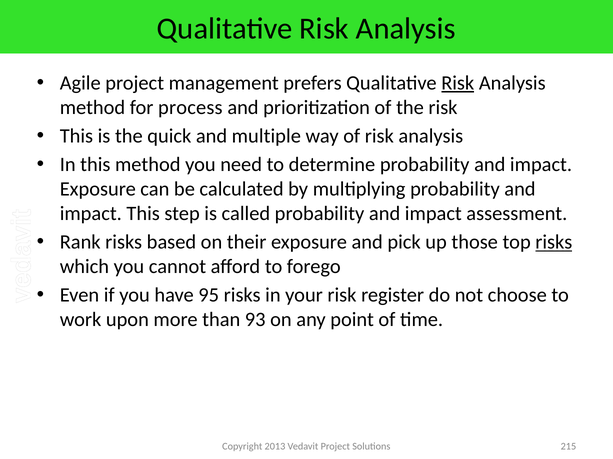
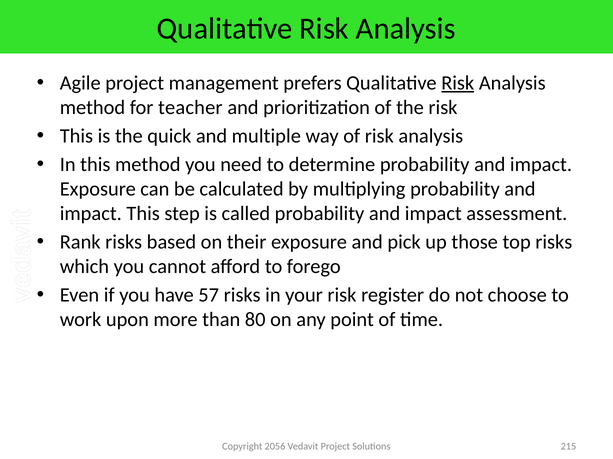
process: process -> teacher (190, 108)
risks underline: present -> none (554, 243)
95: 95 -> 57 (209, 296)
93: 93 -> 80 (255, 320)
2013: 2013 -> 2056 (275, 447)
